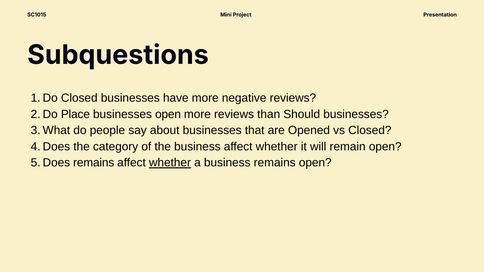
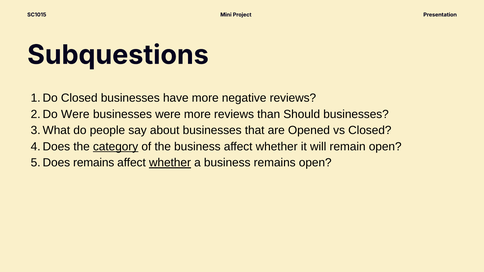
Place: Place -> Were (75, 114)
businesses open: open -> were (168, 114)
category underline: none -> present (116, 147)
